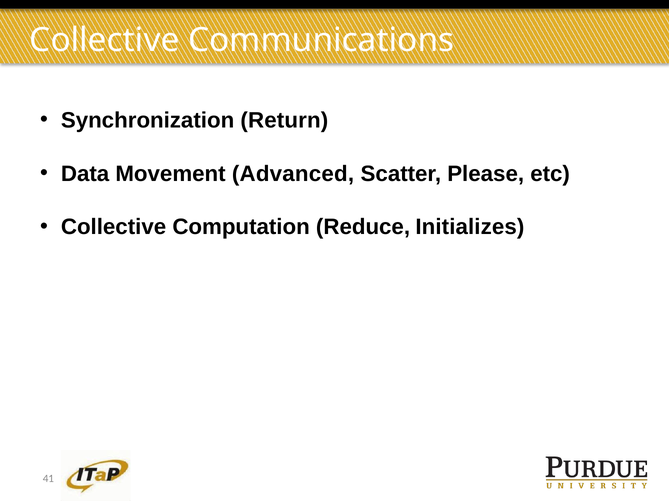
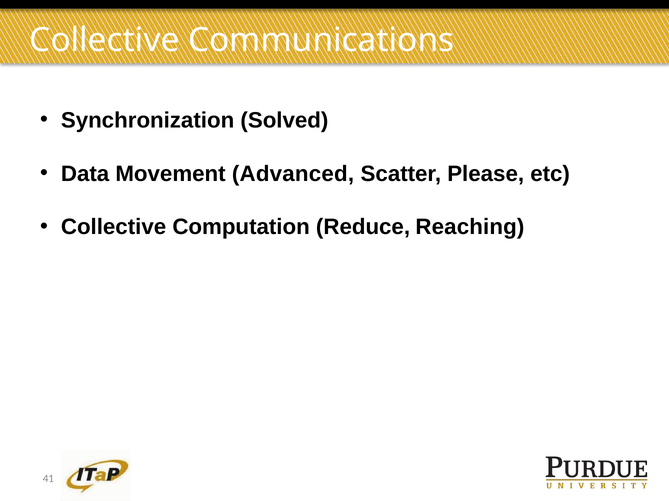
Return: Return -> Solved (284, 120)
Initializes: Initializes -> Reaching (470, 227)
